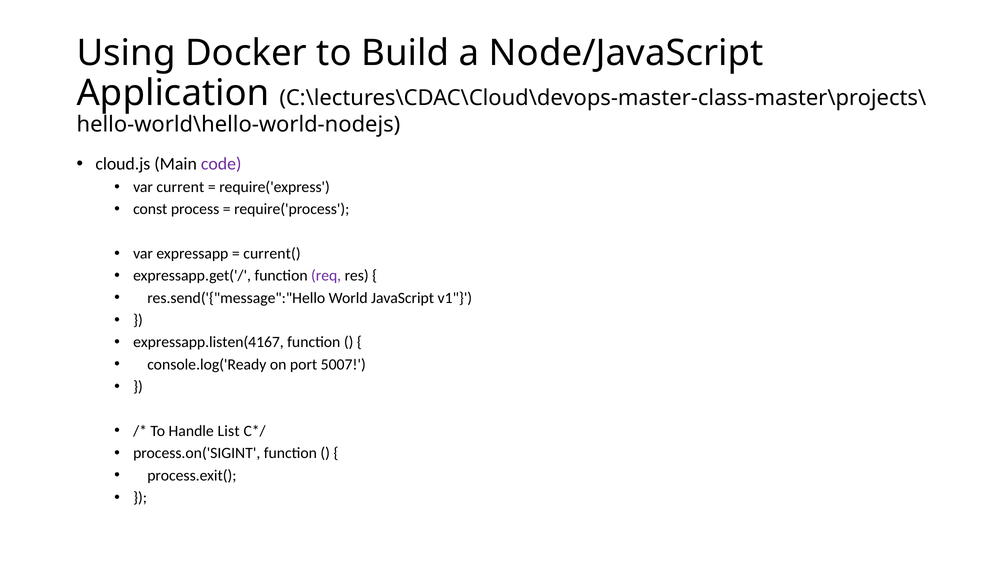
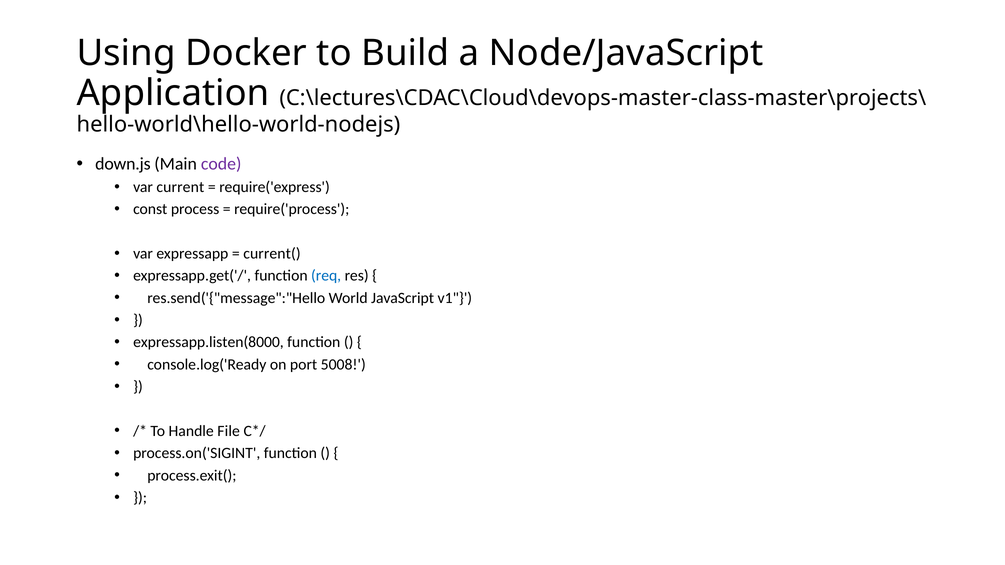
cloud.js: cloud.js -> down.js (123, 164)
req colour: purple -> blue (326, 276)
expressapp.listen(4167: expressapp.listen(4167 -> expressapp.listen(8000 (208, 342)
5007: 5007 -> 5008 (343, 365)
List: List -> File (229, 431)
